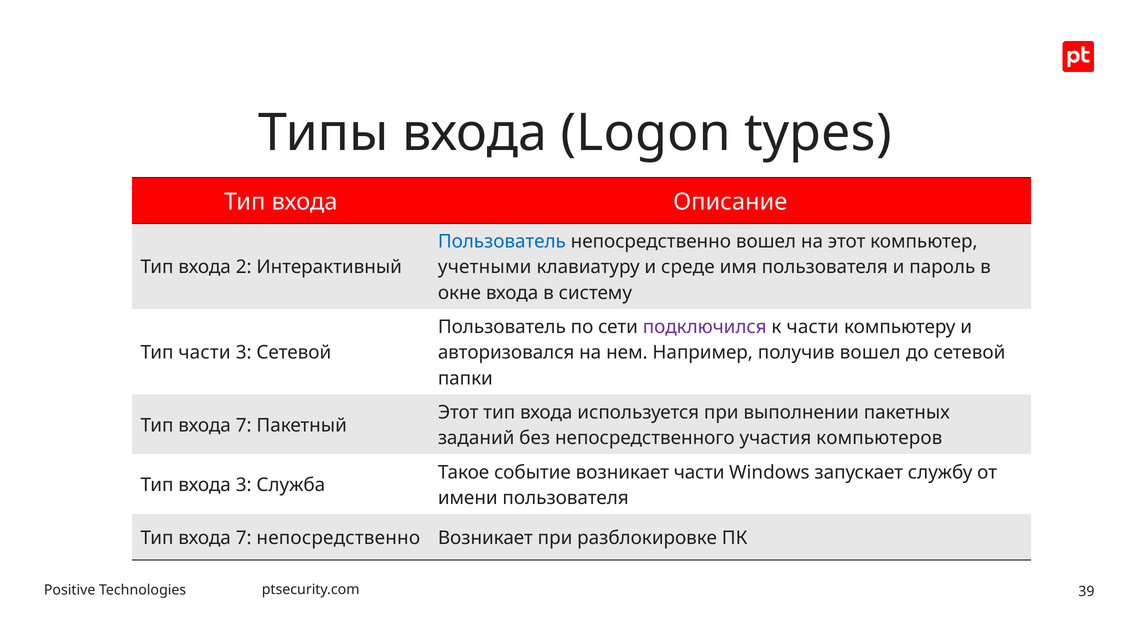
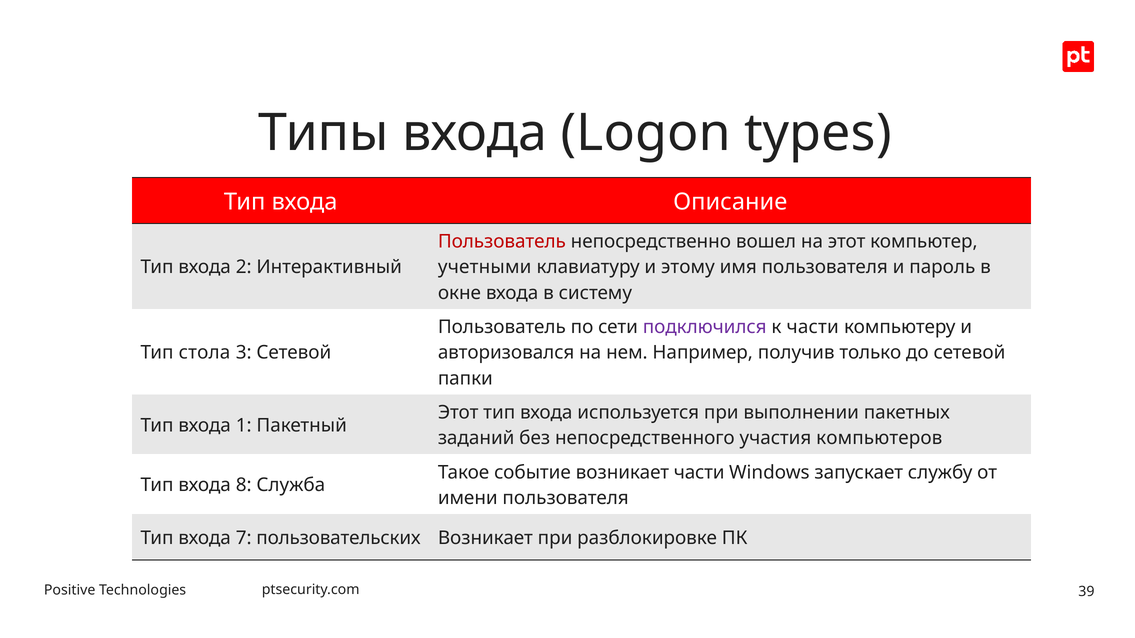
Пользователь colour: blue -> red (502, 242)
среде: среде -> этому (688, 267)
Тип части: части -> стола (204, 353)
получив вошел: вошел -> только (870, 353)
7: 7 -> 1 (244, 426)
входа 3: 3 -> 8 (244, 486)
7 непосредственно: непосредственно -> пользовательских (338, 538)
